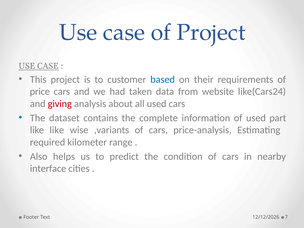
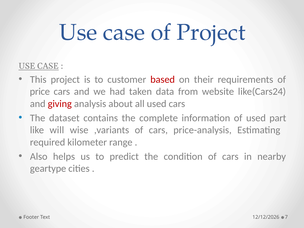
based colour: blue -> red (163, 79)
like like: like -> will (57, 130)
interface: interface -> geartype (48, 169)
